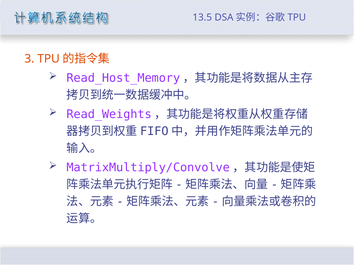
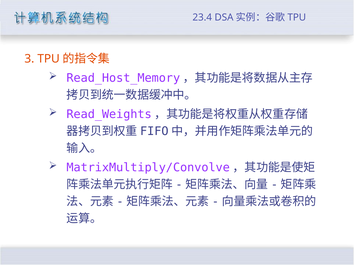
13.5: 13.5 -> 23.4 (202, 17)
